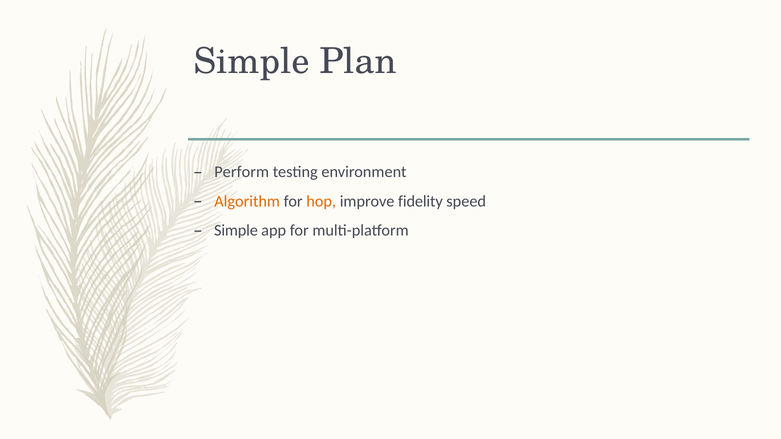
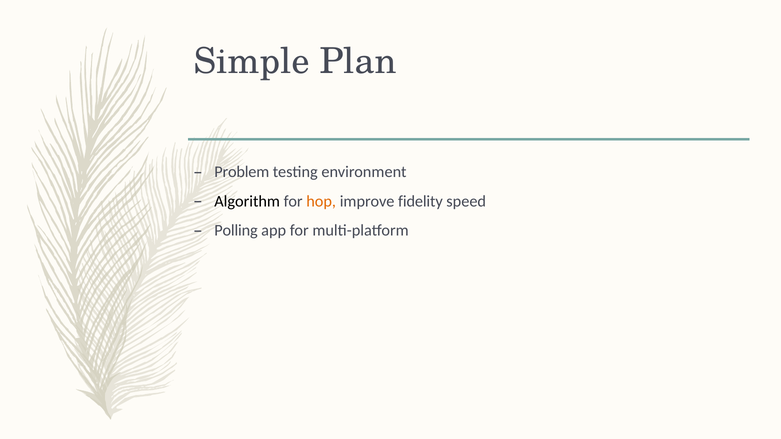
Perform: Perform -> Problem (242, 172)
Algorithm colour: orange -> black (247, 201)
Simple: Simple -> Polling (236, 231)
